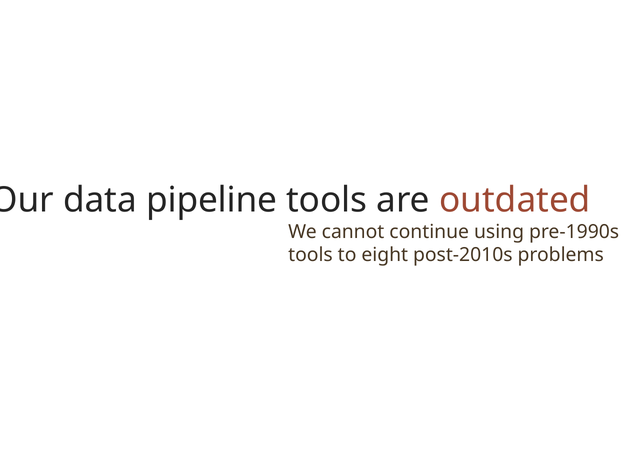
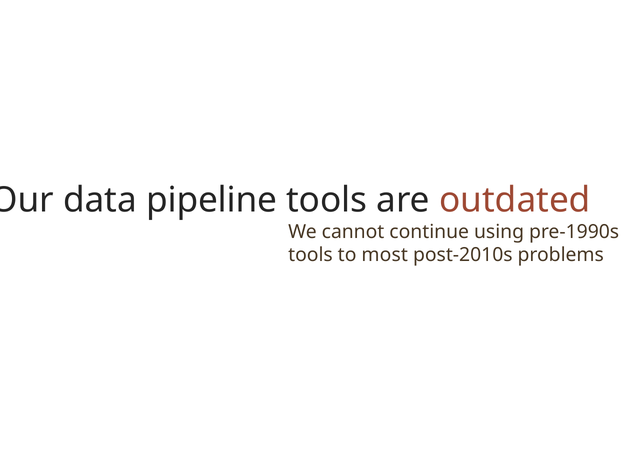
eight: eight -> most (385, 255)
